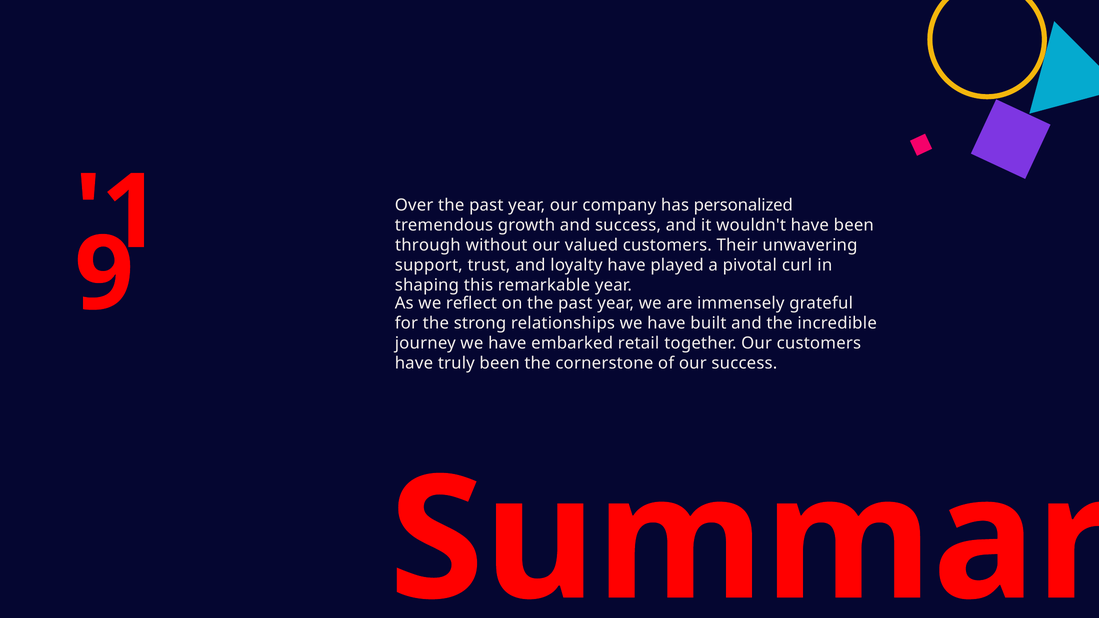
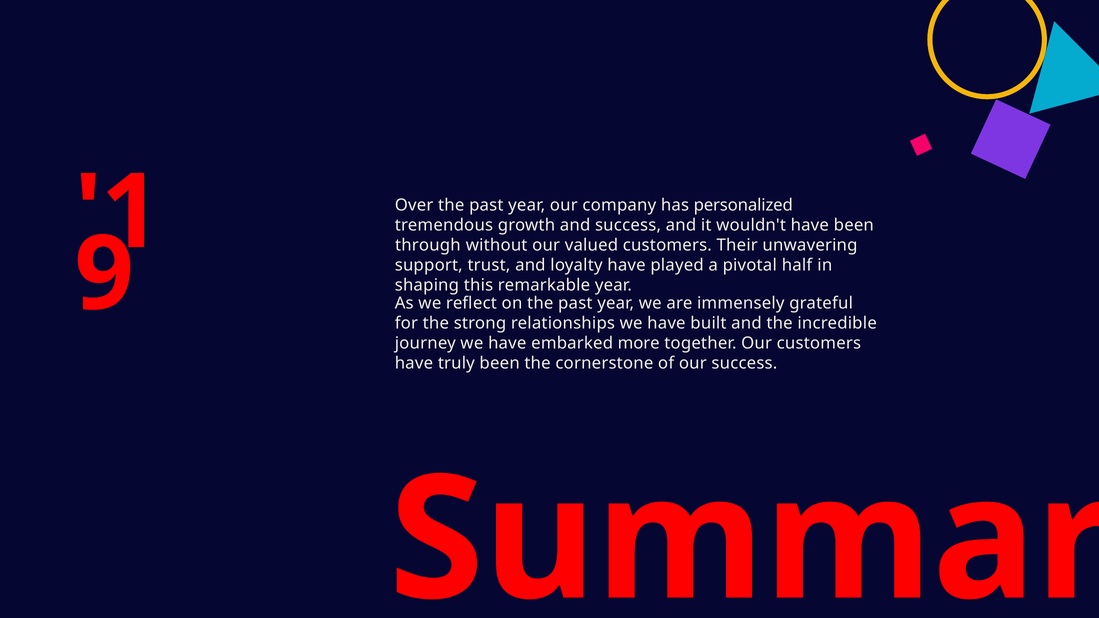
curl: curl -> half (797, 265)
retail: retail -> more (639, 343)
